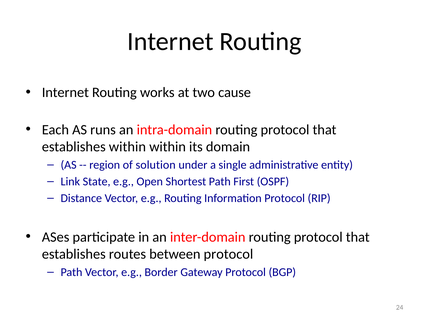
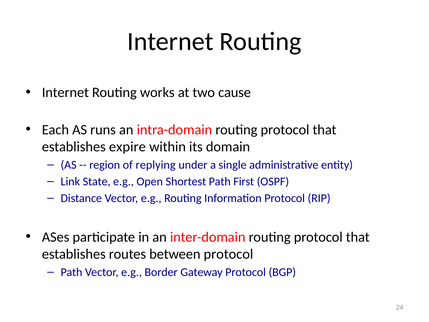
establishes within: within -> expire (127, 147)
solution: solution -> replying (156, 165)
